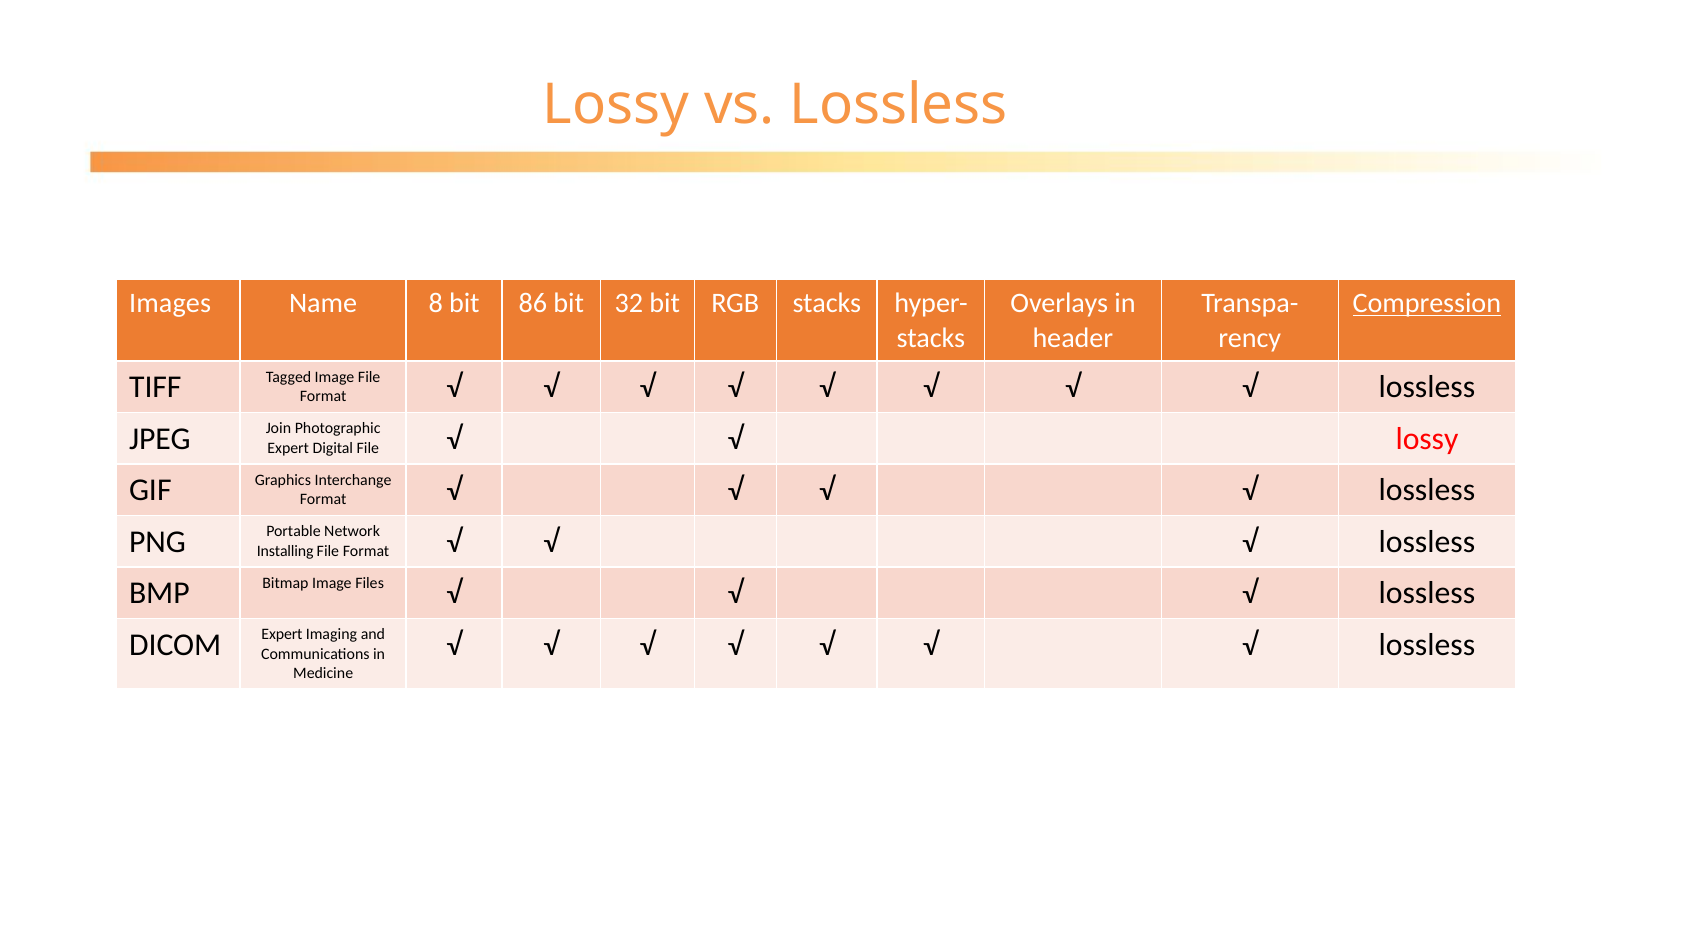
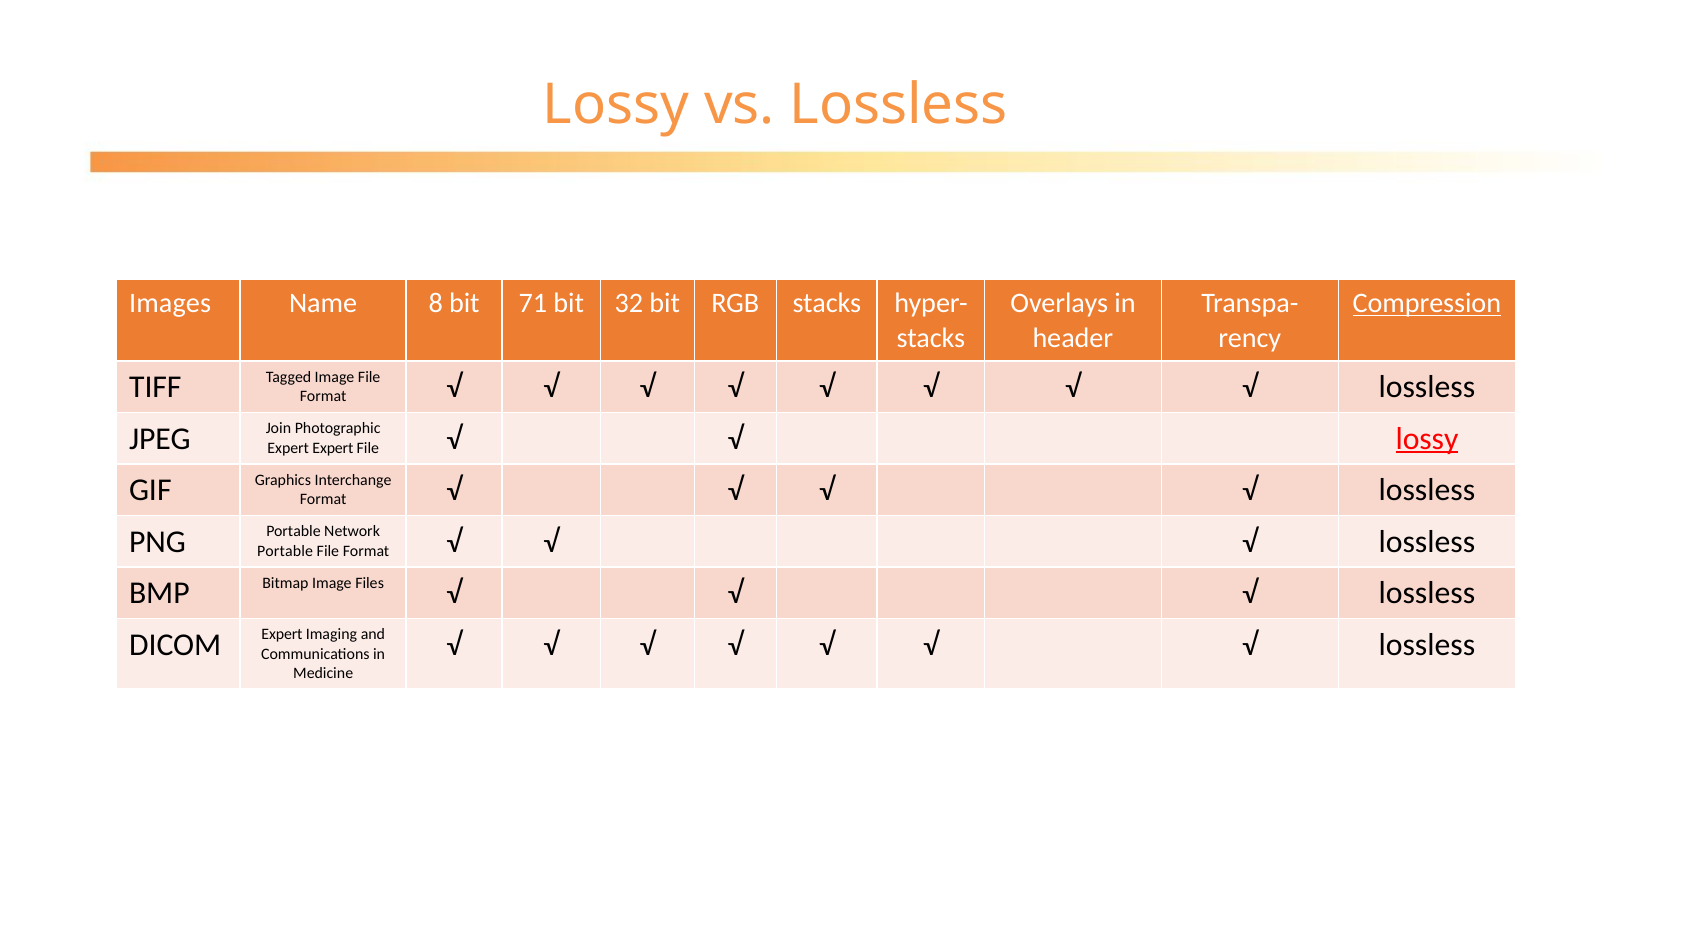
86: 86 -> 71 (533, 303)
Expert Digital: Digital -> Expert (333, 448)
lossy underline: none -> present (1427, 439)
Installing: Installing -> Portable (285, 551)
